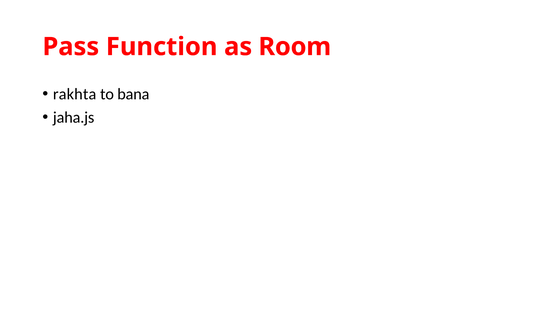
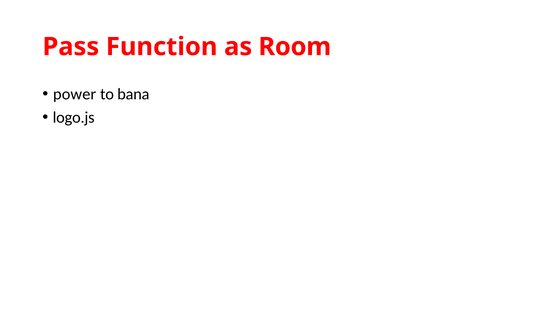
rakhta: rakhta -> power (75, 94)
jaha.js: jaha.js -> logo.js (74, 118)
